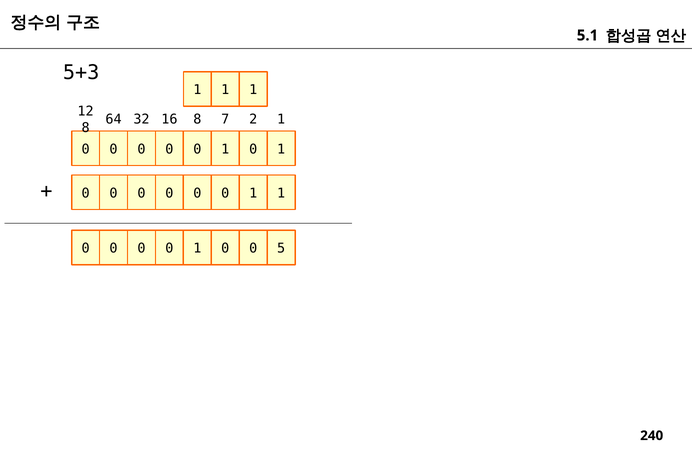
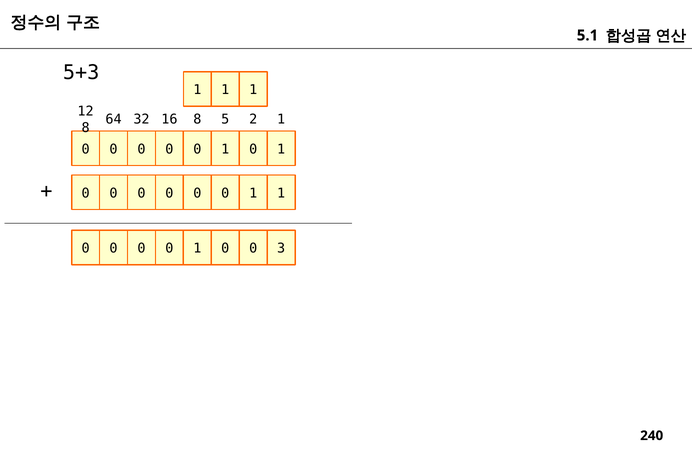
7: 7 -> 5 (225, 120)
5: 5 -> 3 (281, 249)
